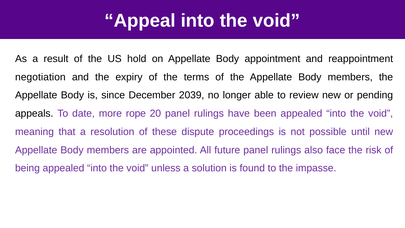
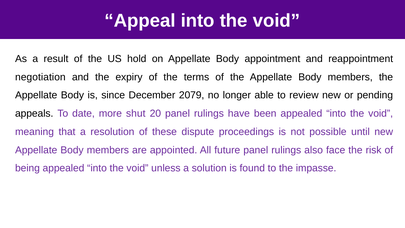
2039: 2039 -> 2079 (192, 95)
rope: rope -> shut (136, 113)
